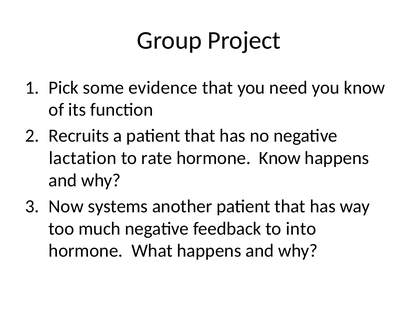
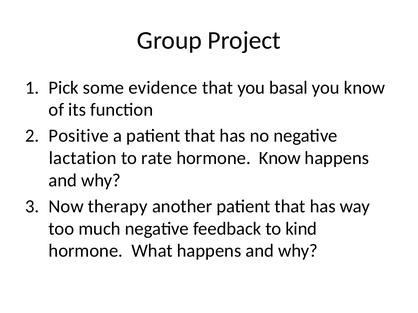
need: need -> basal (289, 88)
Recruits: Recruits -> Positive (79, 136)
systems: systems -> therapy (118, 207)
into: into -> kind (301, 229)
